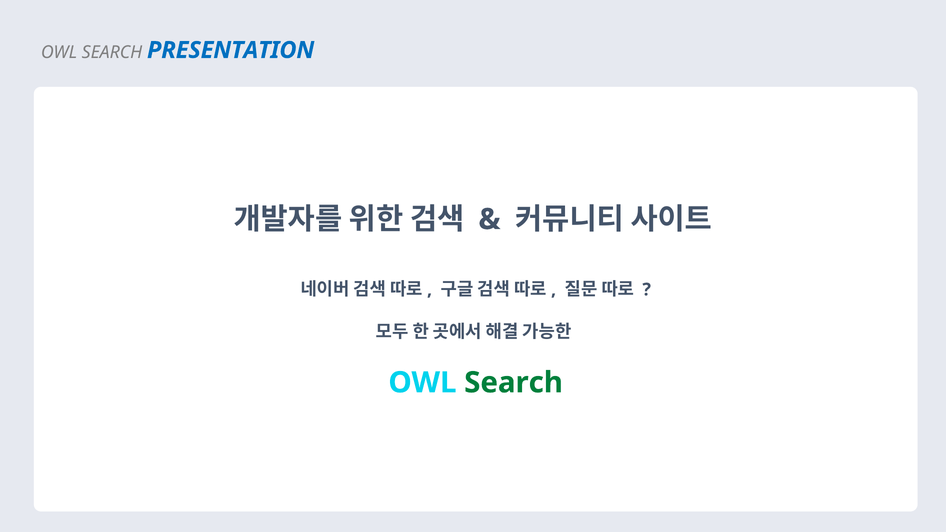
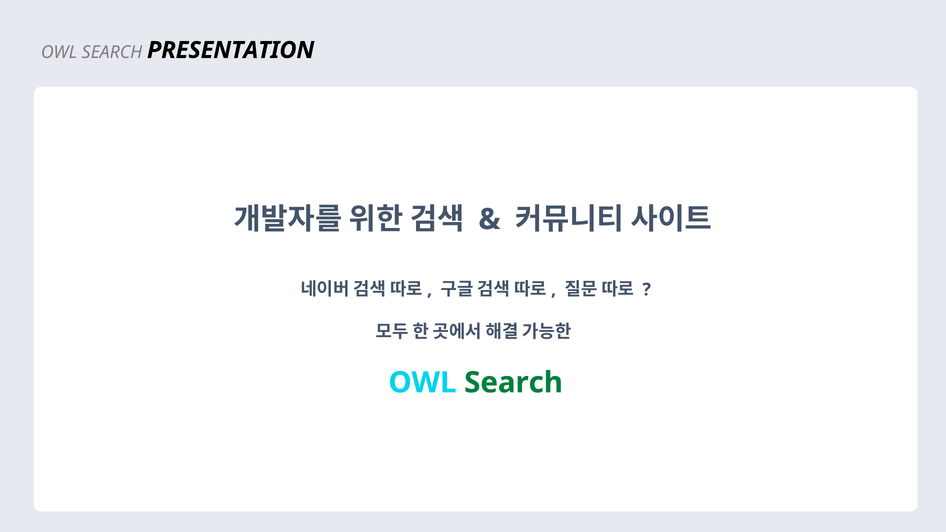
PRESENTATION colour: blue -> black (231, 50)
